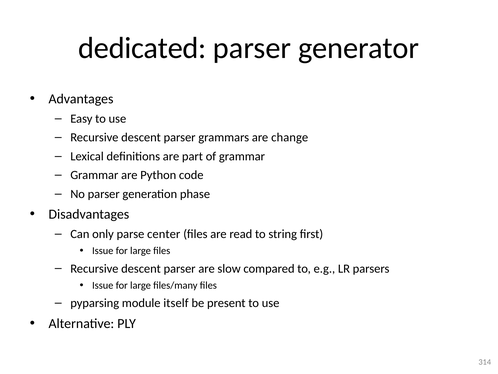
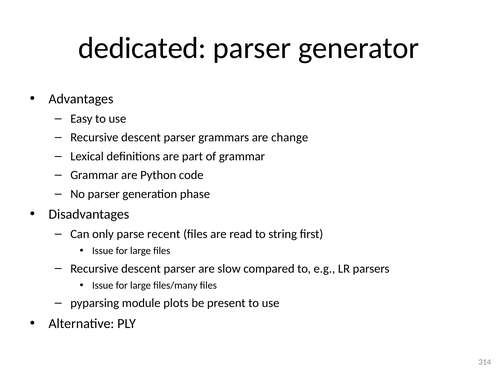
center: center -> recent (164, 234)
itself: itself -> plots (176, 303)
